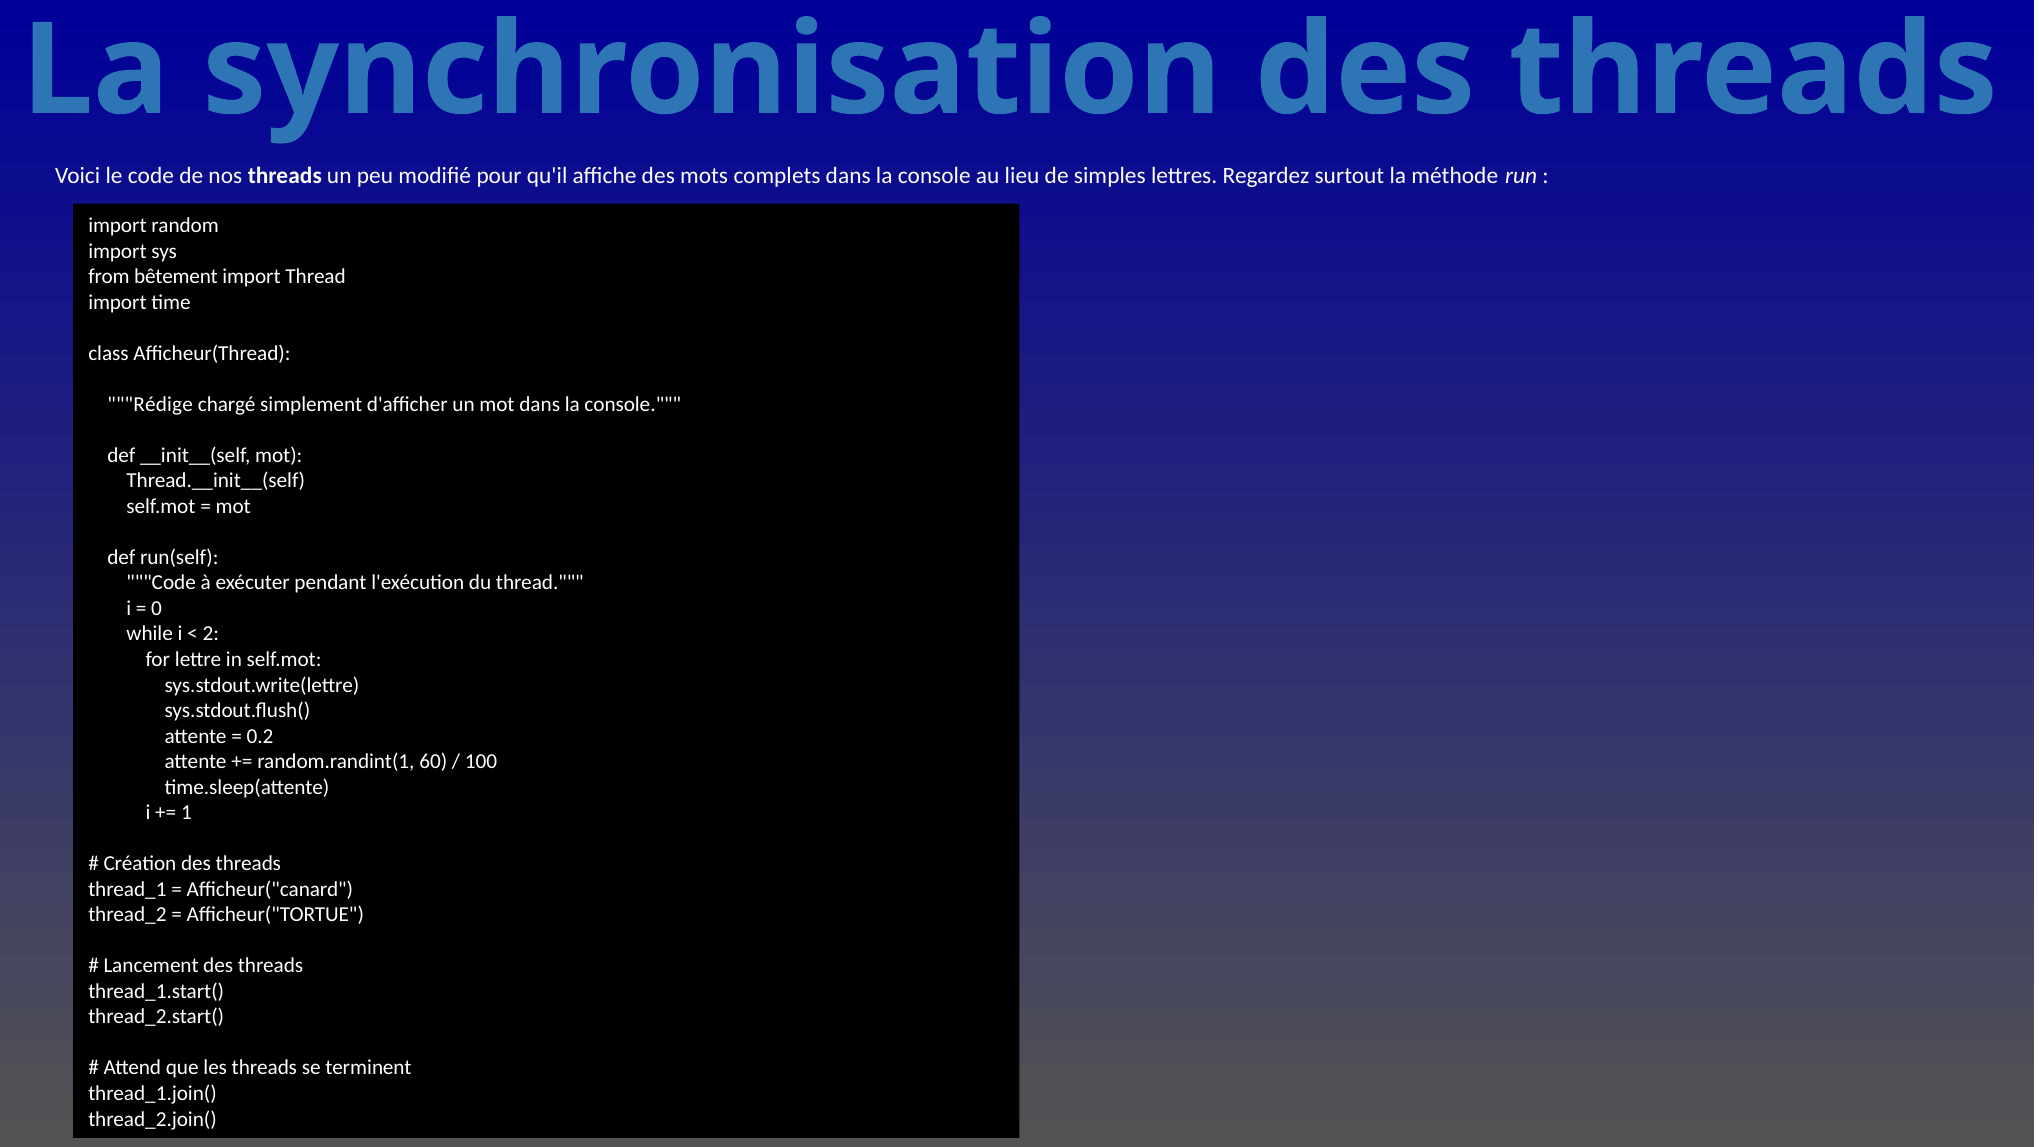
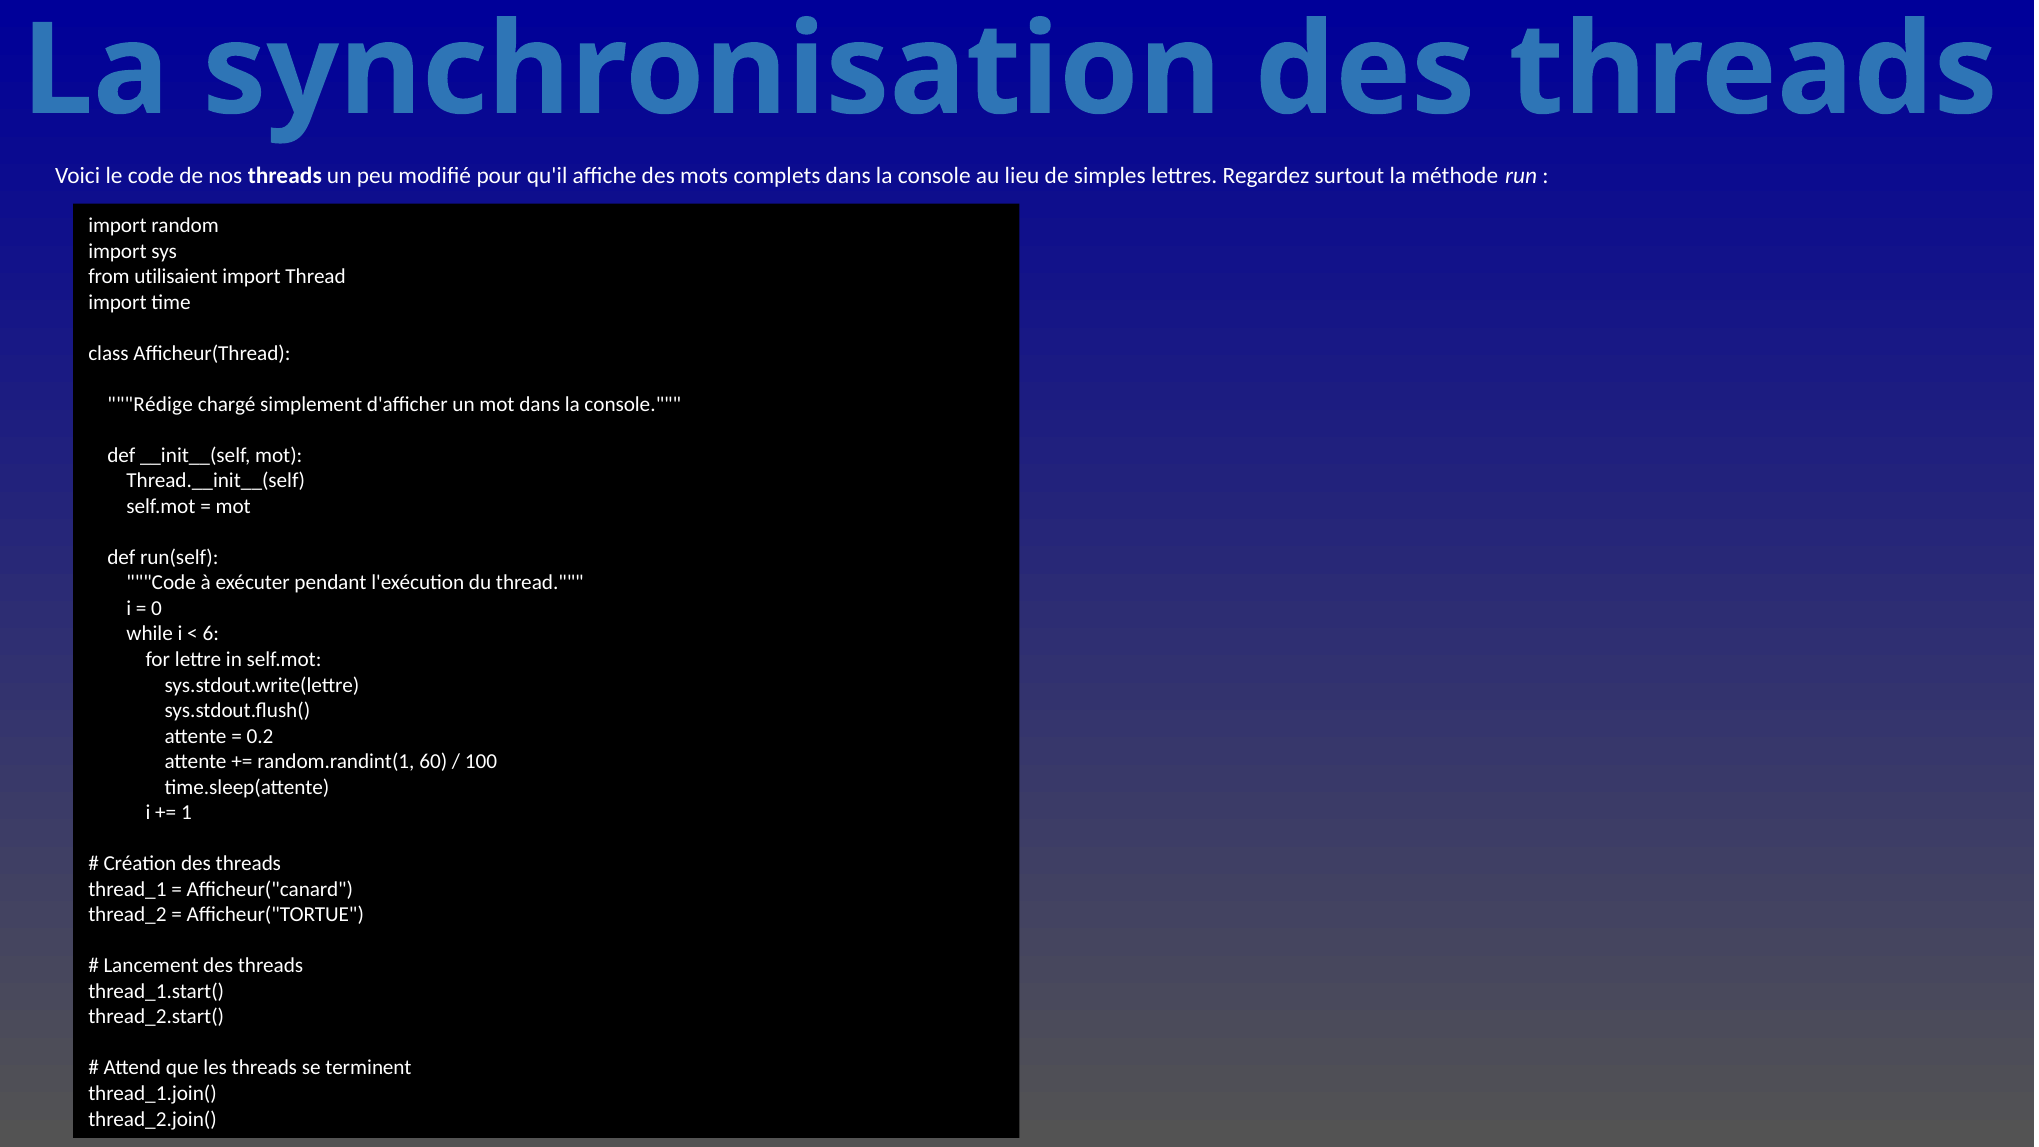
bêtement: bêtement -> utilisaient (176, 277)
2: 2 -> 6 (211, 634)
